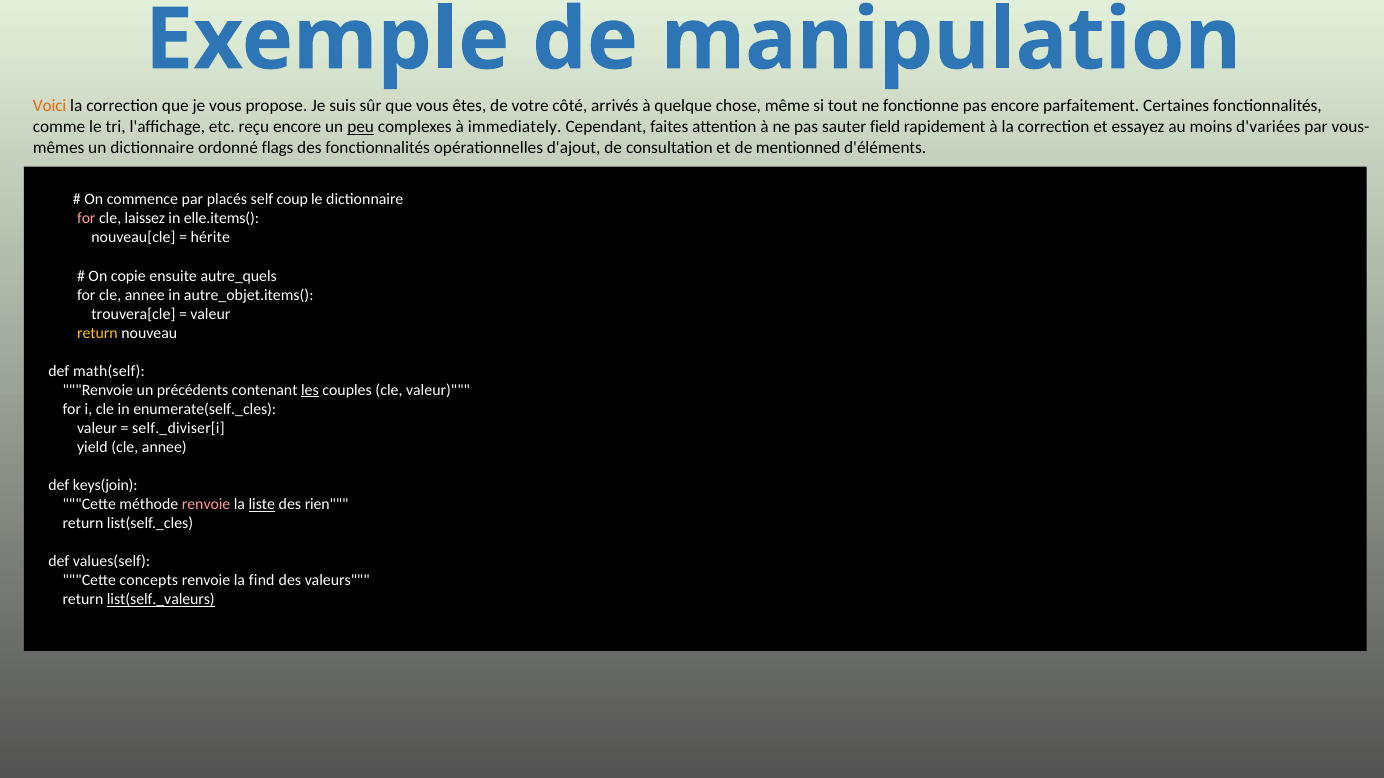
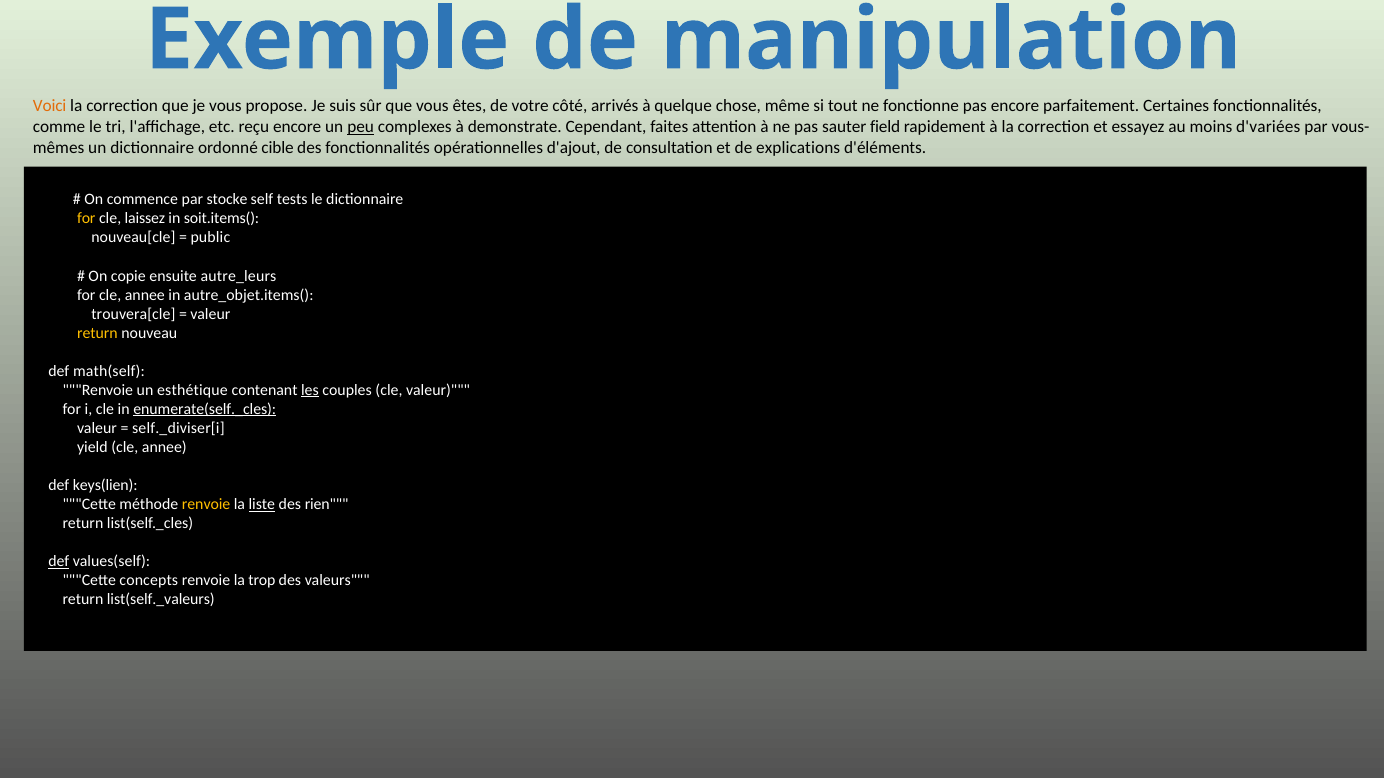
immediately: immediately -> demonstrate (515, 127)
flags: flags -> cible (278, 148)
mentionned: mentionned -> explications (798, 148)
placés: placés -> stocke (227, 200)
coup: coup -> tests (292, 200)
for colour: pink -> yellow (86, 219)
elle.items(: elle.items( -> soit.items( (222, 219)
hérite: hérite -> public (210, 238)
autre_quels: autre_quels -> autre_leurs (239, 276)
précédents: précédents -> esthétique (192, 390)
enumerate(self._cles underline: none -> present (205, 409)
keys(join: keys(join -> keys(lien (105, 485)
renvoie colour: pink -> yellow (206, 504)
def underline: none -> present (59, 562)
find: find -> trop (262, 581)
list(self._valeurs underline: present -> none (161, 600)
